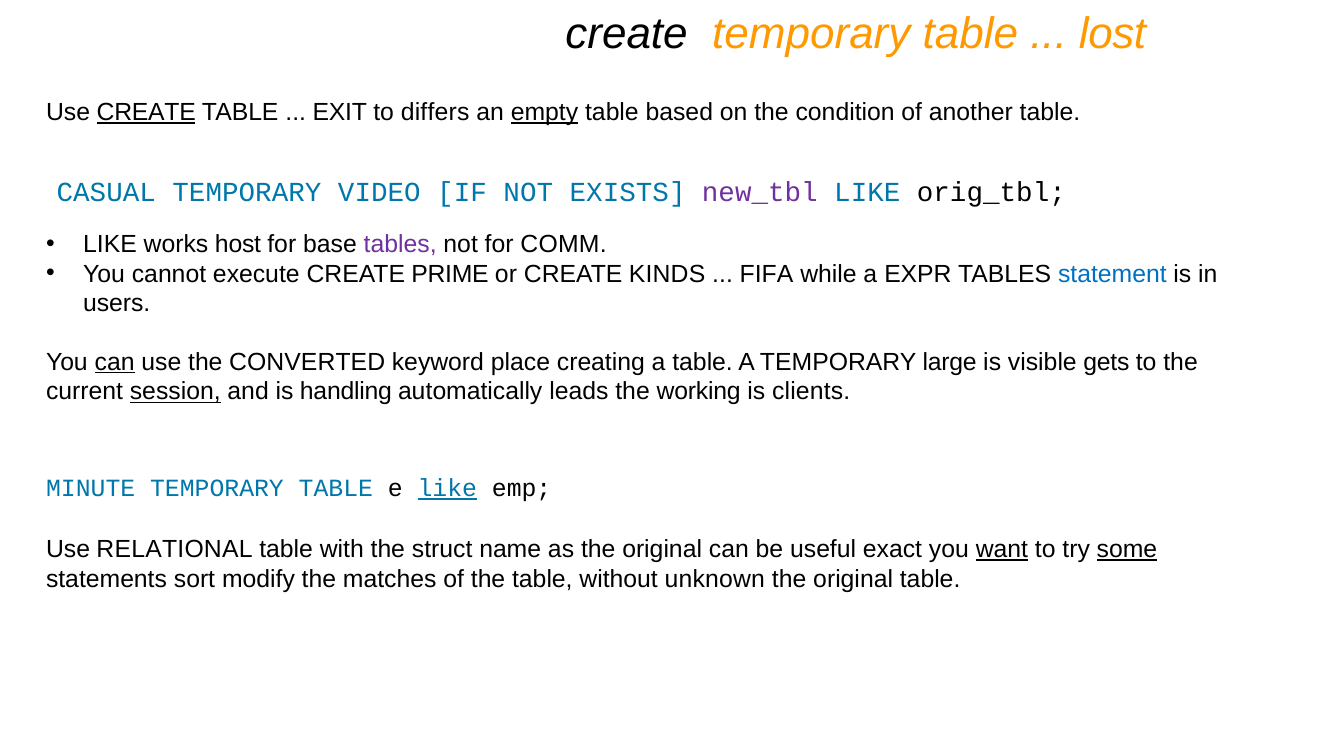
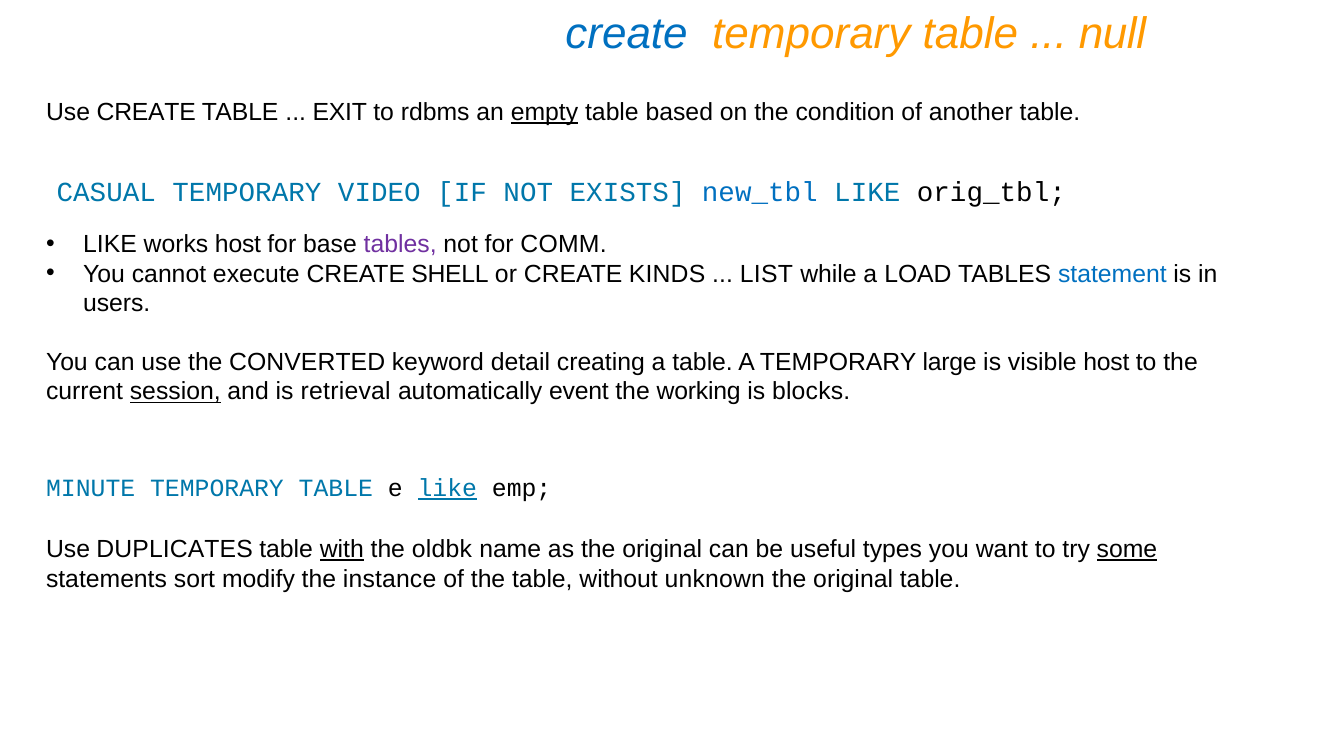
create colour: black -> blue (627, 34)
lost: lost -> null (1113, 34)
CREATE underline: present -> none (146, 112)
differs: differs -> rdbms (435, 112)
new_tbl colour: purple -> blue (760, 193)
PRIME: PRIME -> SHELL (450, 274)
FIFA: FIFA -> LIST (766, 274)
EXPR: EXPR -> LOAD (918, 274)
can underline: present -> none (115, 362)
place: place -> detail (520, 362)
visible gets: gets -> host (1106, 362)
handling: handling -> retrieval (346, 392)
leads: leads -> event (579, 392)
clients: clients -> blocks (811, 392)
RELATIONAL: RELATIONAL -> DUPLICATES (175, 549)
with underline: none -> present (342, 549)
struct: struct -> oldbk (442, 549)
exact: exact -> types (893, 549)
want underline: present -> none (1002, 549)
matches: matches -> instance (390, 579)
